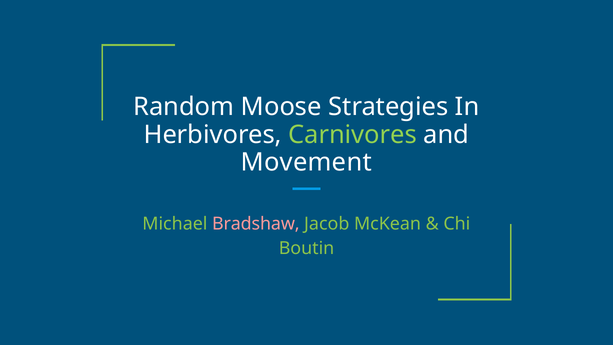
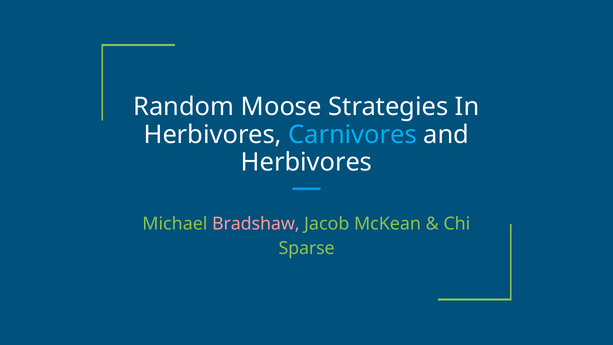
Carnivores colour: light green -> light blue (353, 135)
Movement: Movement -> Herbivores (306, 162)
Boutin: Boutin -> Sparse (307, 248)
